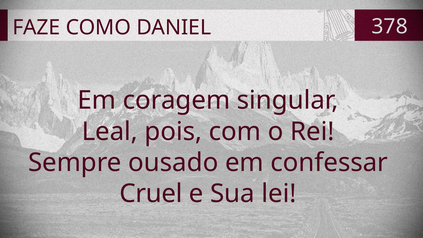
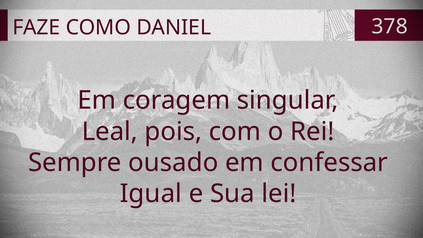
Cruel: Cruel -> Igual (151, 193)
